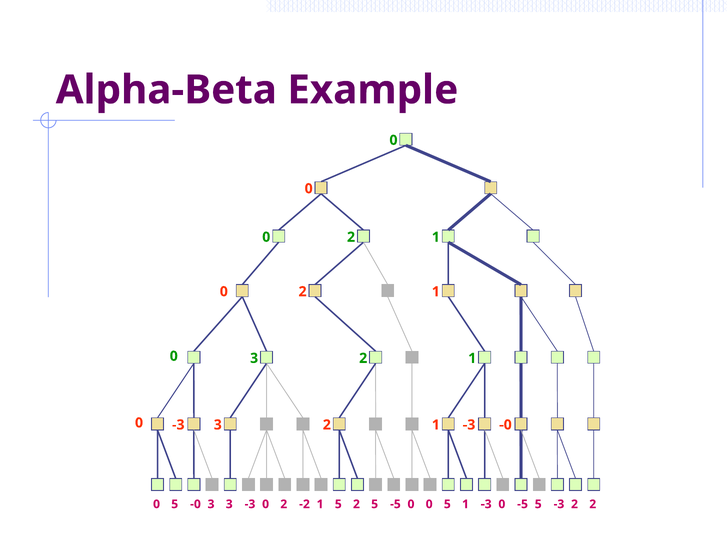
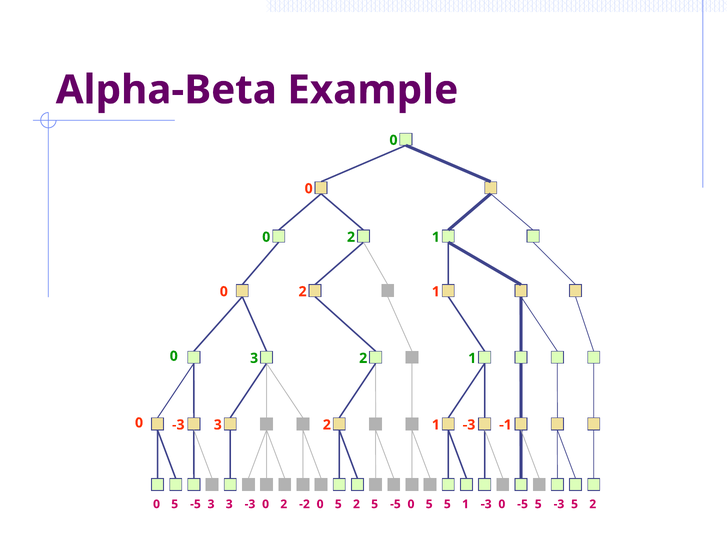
-0: -0 -> -1 (505, 425)
-0: -0 -> -5 (195, 504)
-2 1: 1 -> 0 (320, 504)
0: 0 -> 5 (429, 504)
5 2: 2 -> 5 (575, 504)
